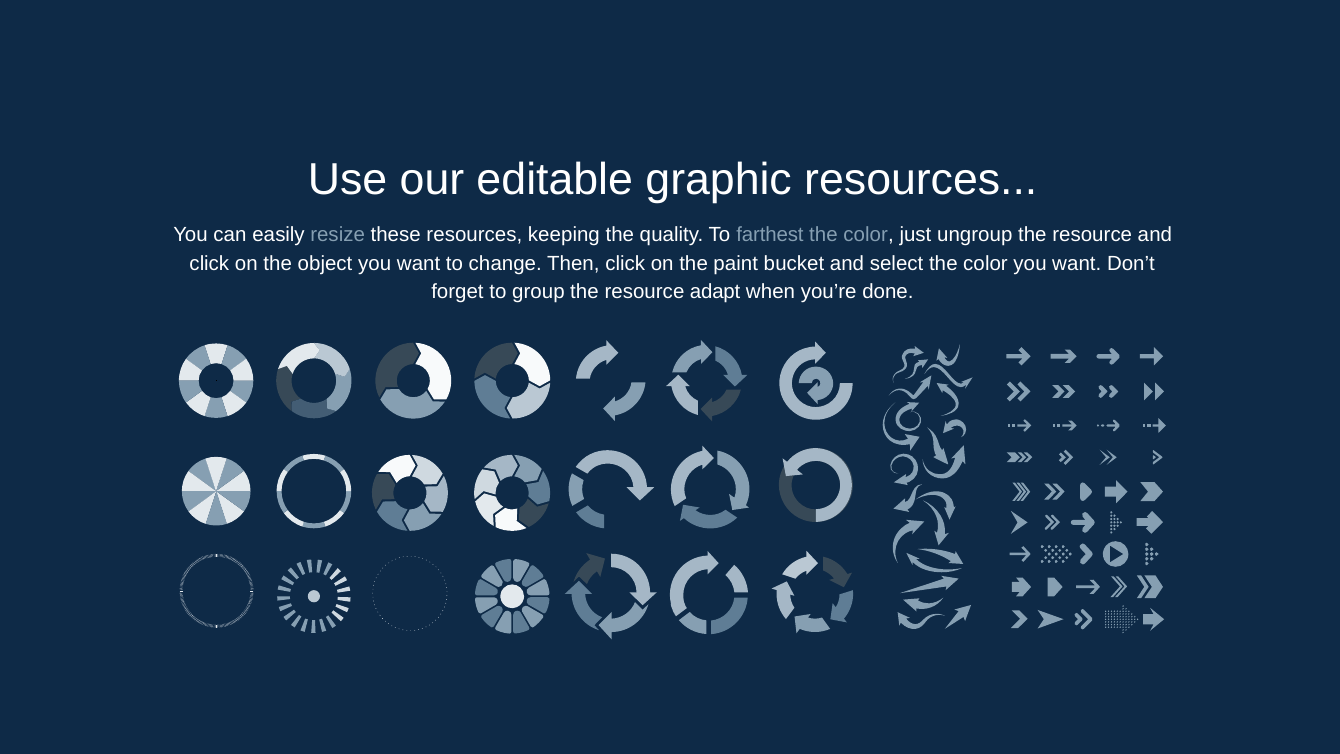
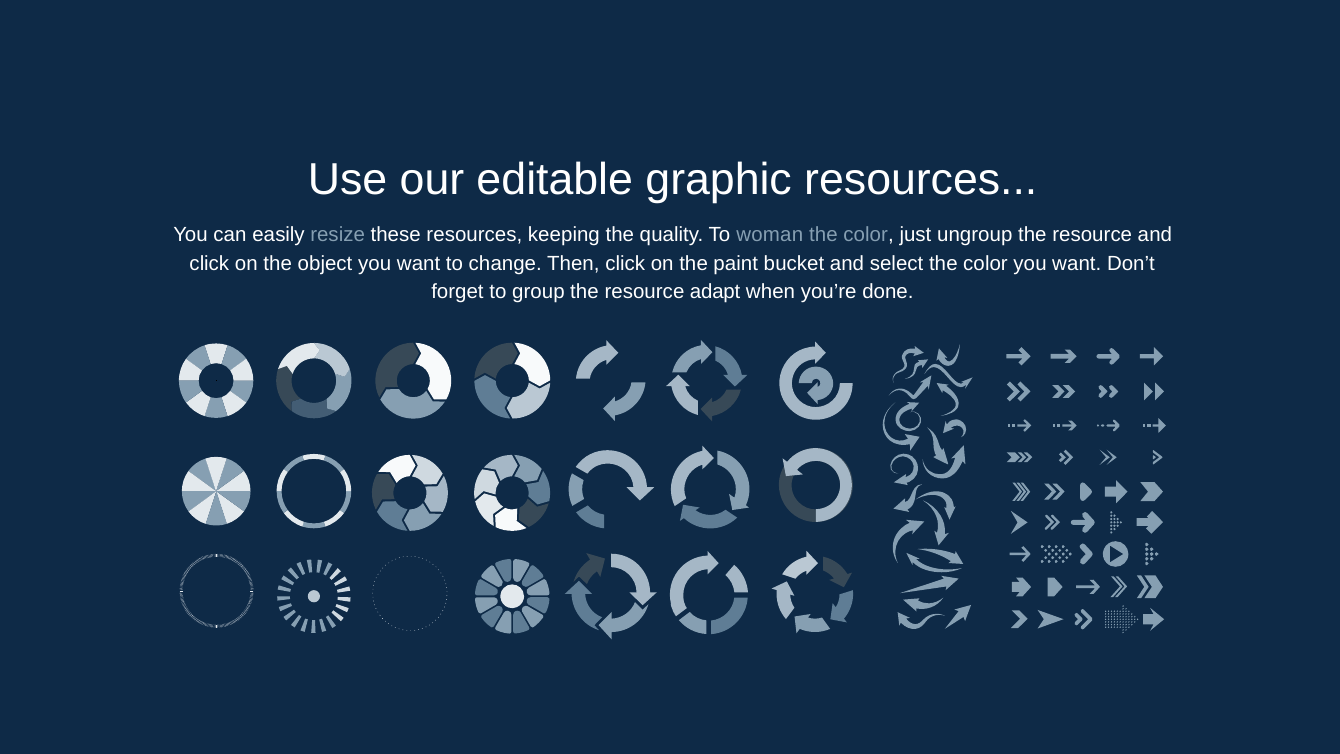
farthest: farthest -> woman (770, 235)
